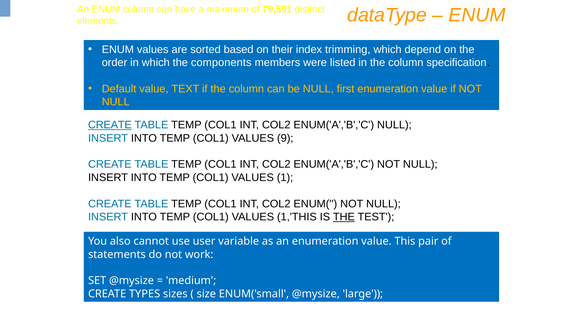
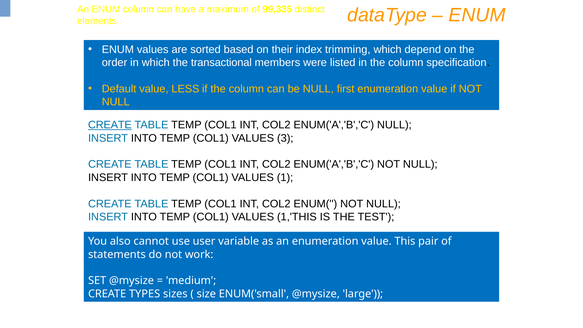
79,591: 79,591 -> 99,335 (277, 9)
components: components -> transactional (221, 63)
TEXT: TEXT -> LESS (185, 89)
9: 9 -> 3 (285, 138)
THE underline: present -> none (344, 217)
